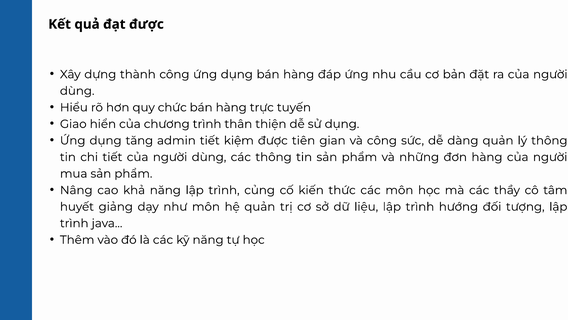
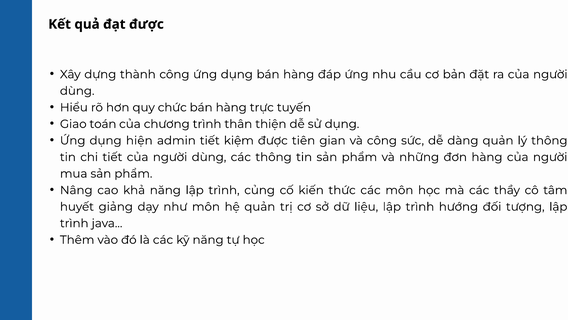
hiển: hiển -> toán (103, 124)
tăng: tăng -> hiện (139, 140)
